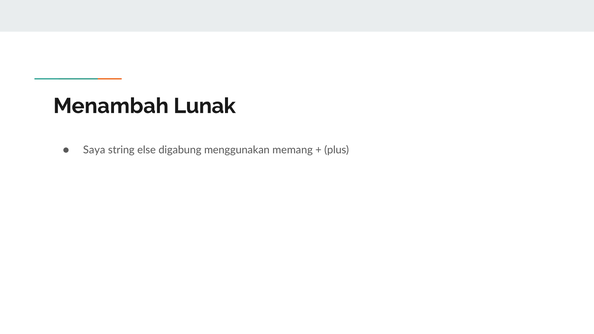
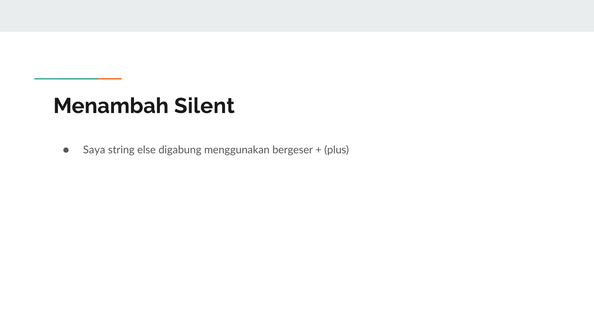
Lunak: Lunak -> Silent (204, 106)
memang: memang -> bergeser (293, 150)
